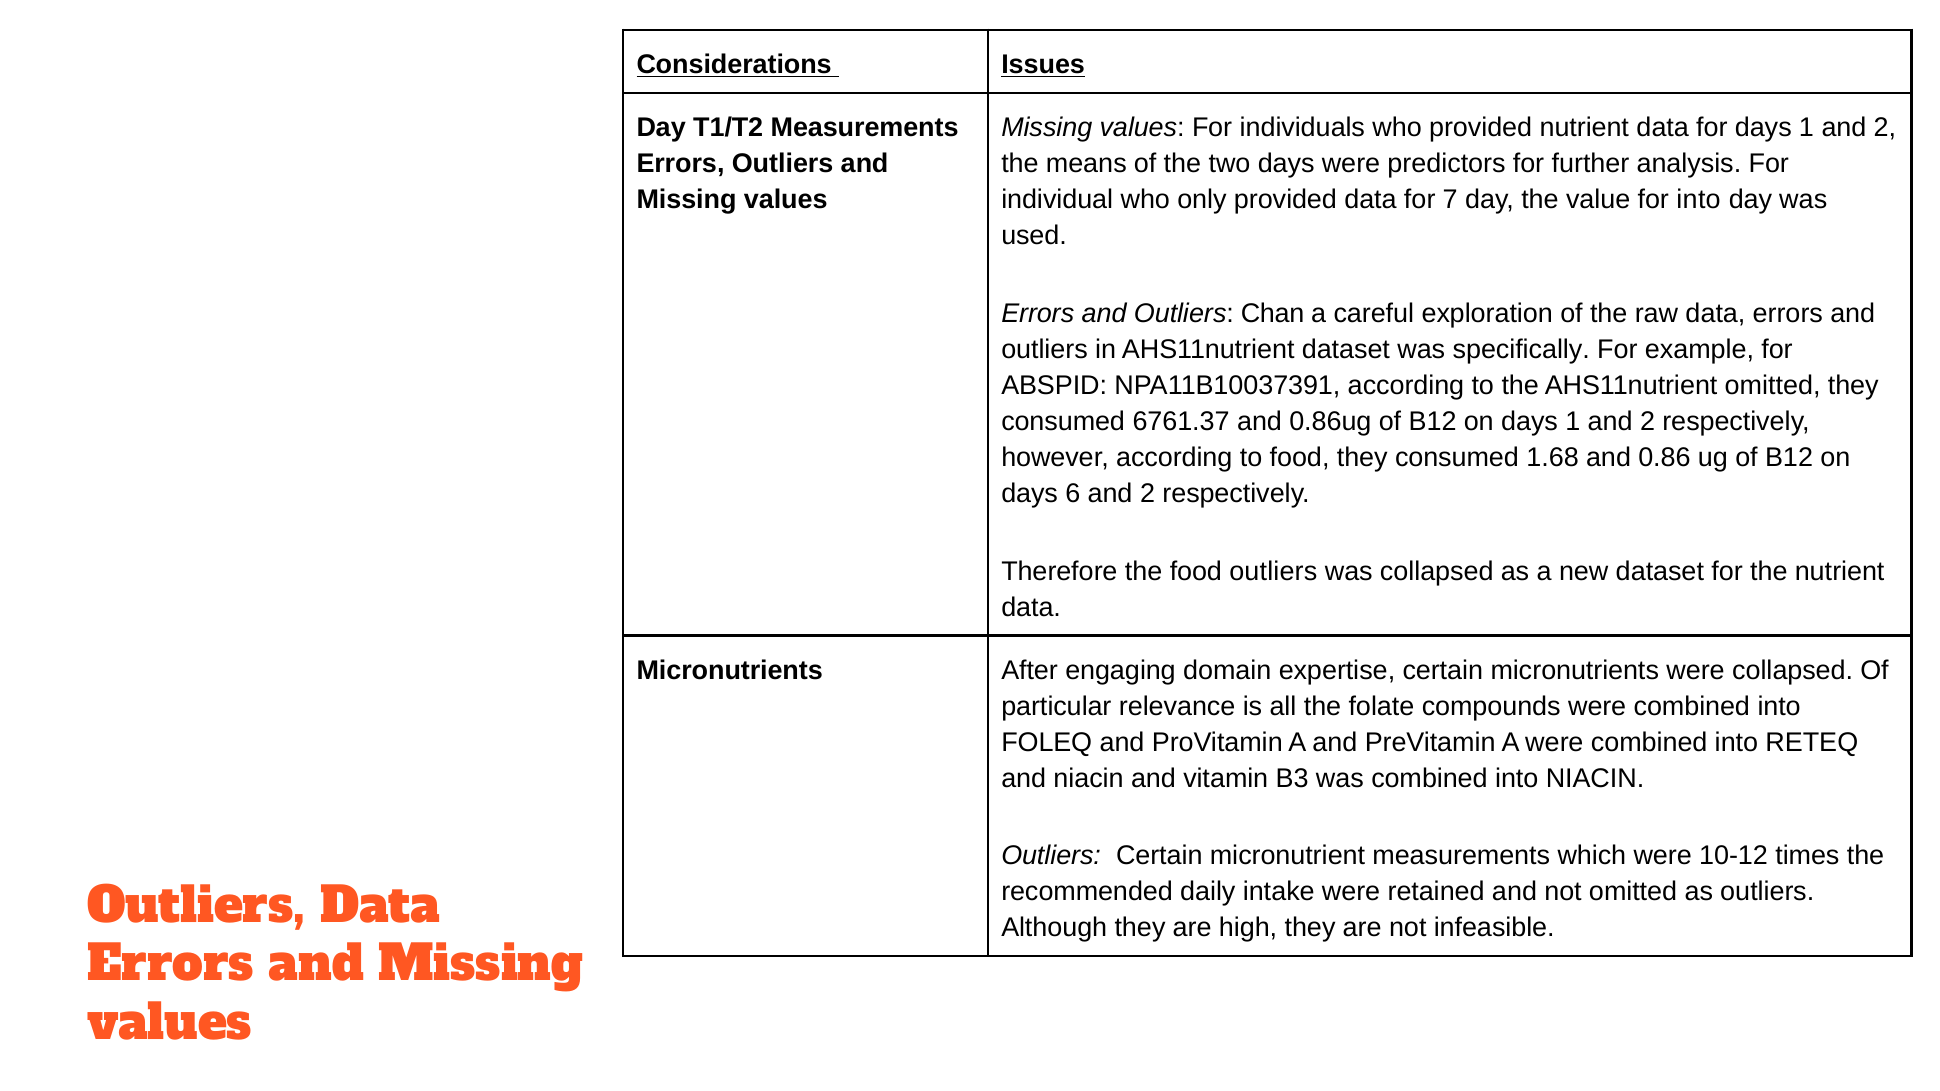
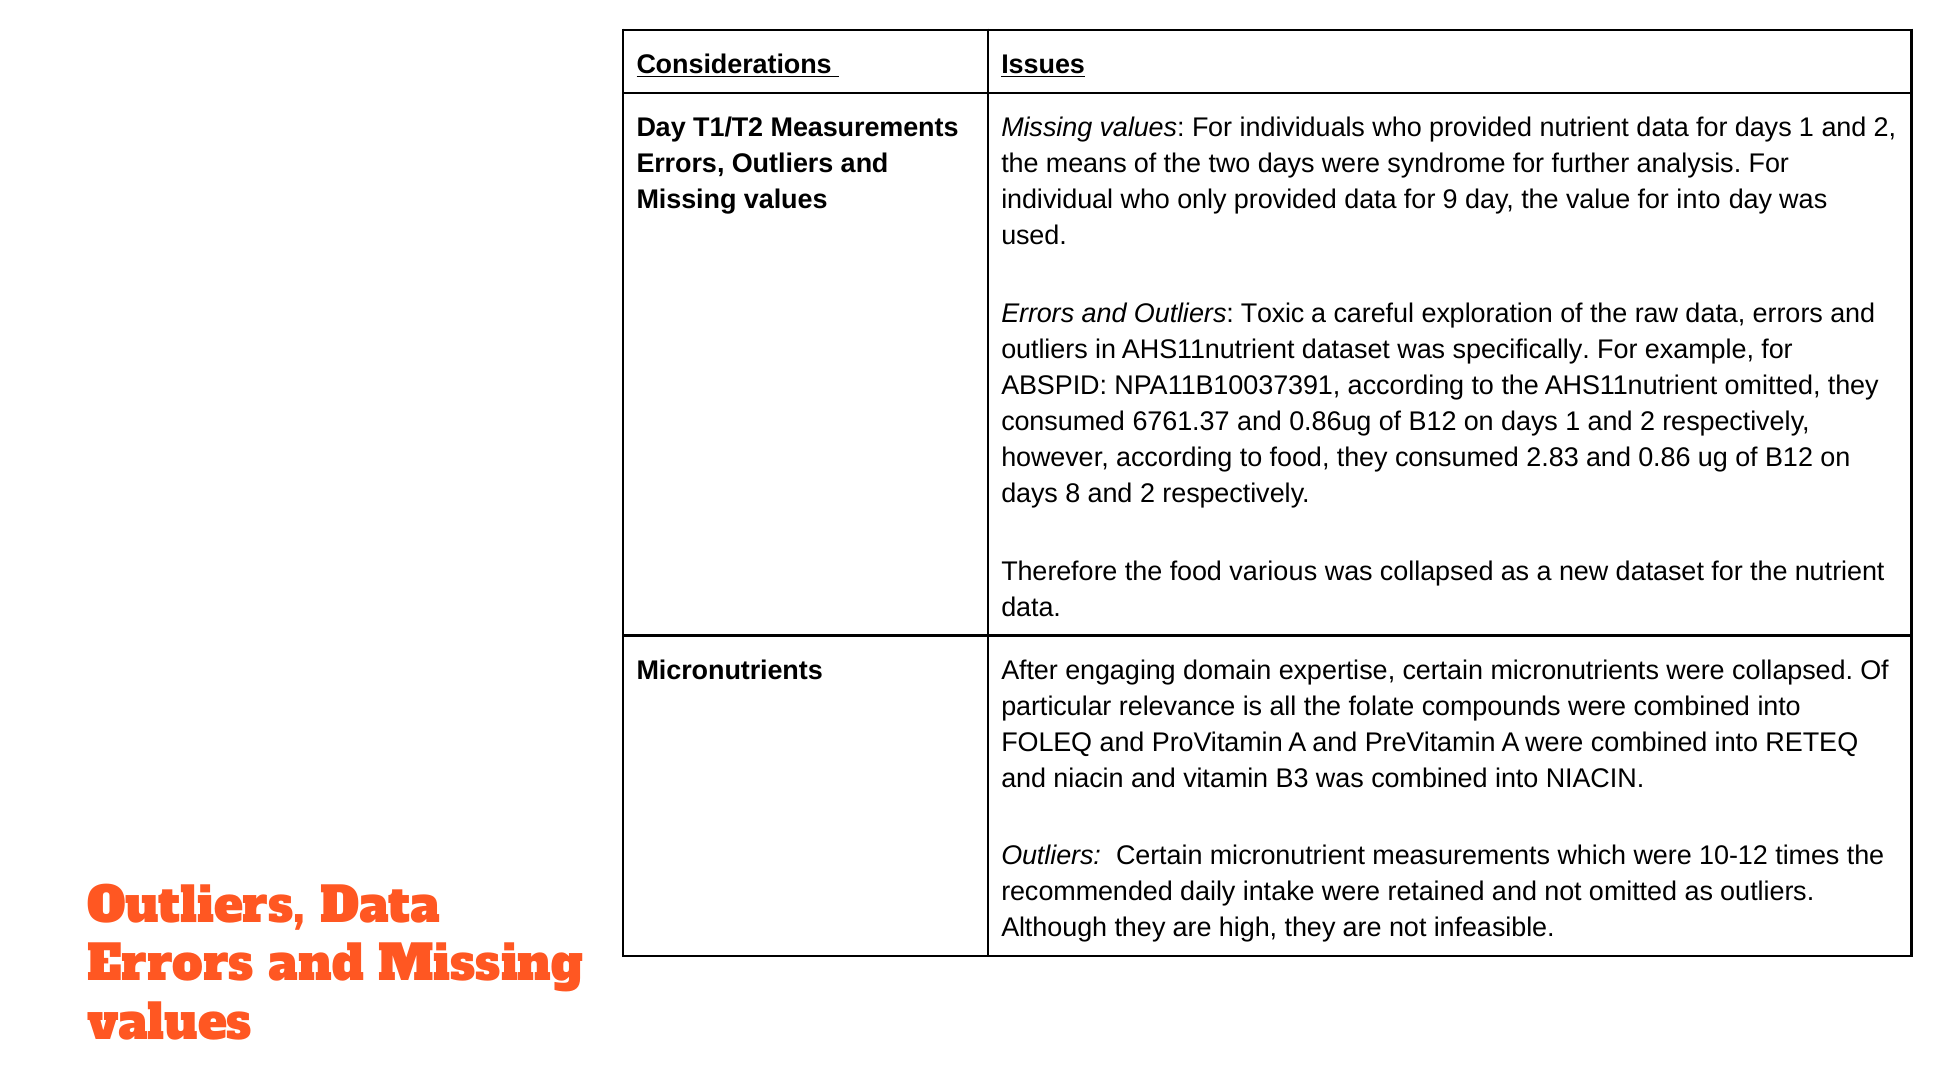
predictors: predictors -> syndrome (1447, 164)
7: 7 -> 9 (1450, 200)
Chan: Chan -> Toxic (1273, 313)
1.68: 1.68 -> 2.83 (1553, 458)
6: 6 -> 8 (1073, 494)
food outliers: outliers -> various (1273, 571)
